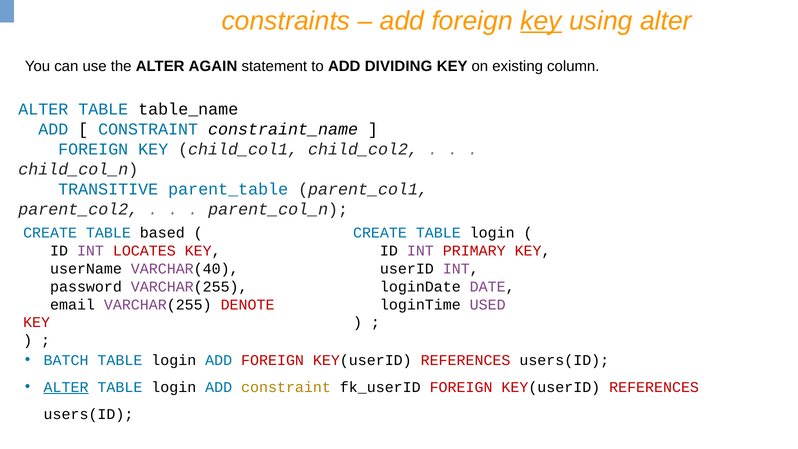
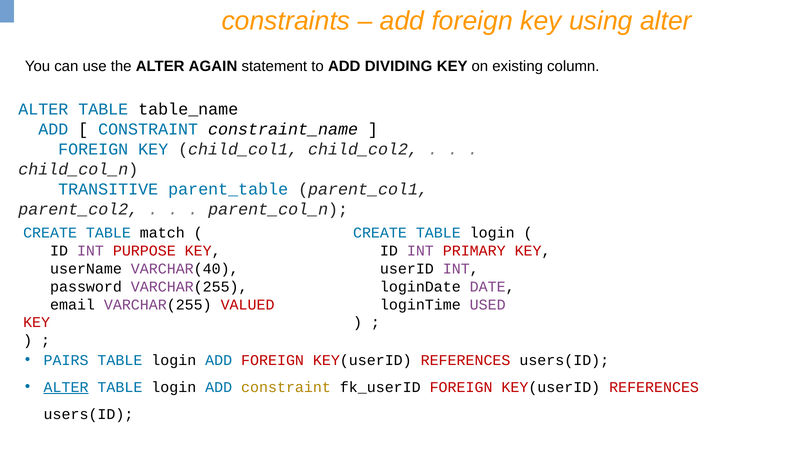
key underline: present -> none (541, 21)
based: based -> match (162, 233)
LOCATES: LOCATES -> PURPOSE (144, 251)
DENOTE: DENOTE -> VALUED (248, 304)
BATCH: BATCH -> PAIRS (66, 360)
